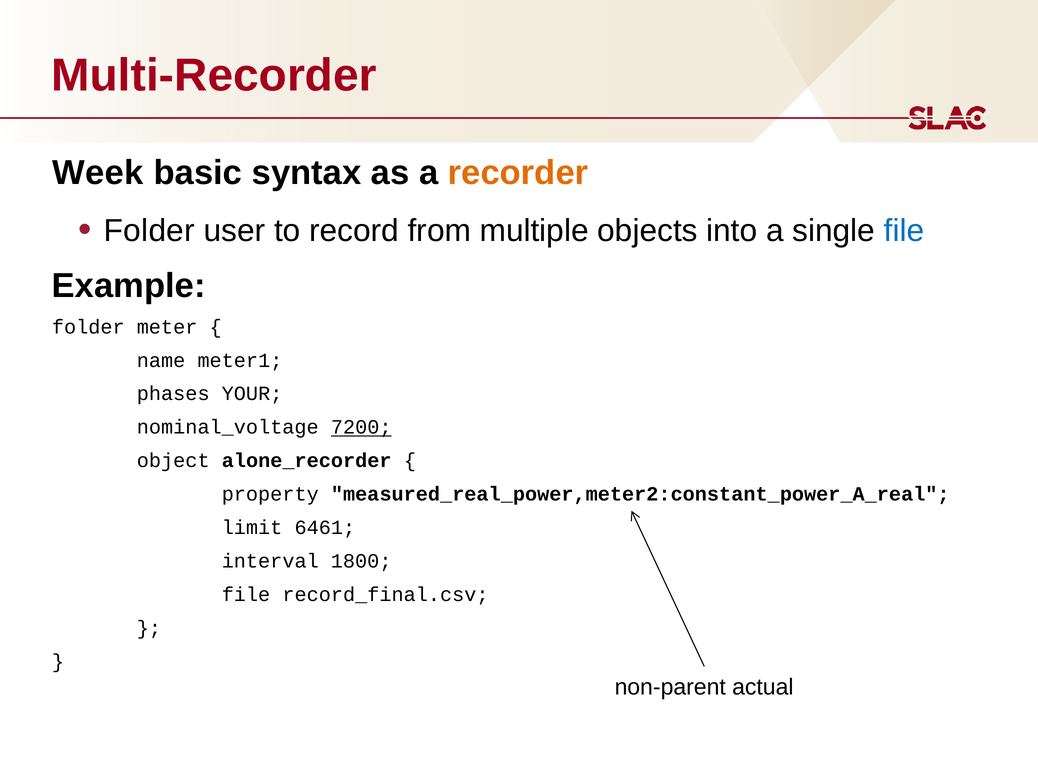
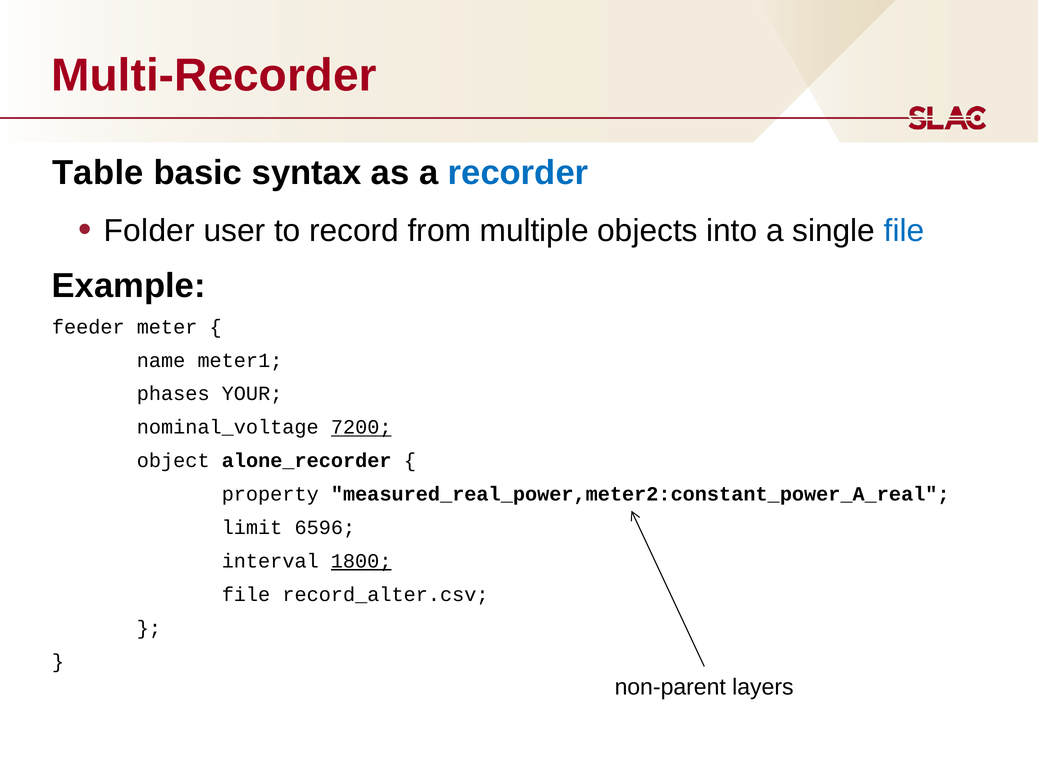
Week: Week -> Table (98, 173)
recorder colour: orange -> blue (518, 173)
folder: folder -> feeder (88, 327)
6461: 6461 -> 6596 (325, 527)
1800 underline: none -> present (361, 561)
record_final.csv: record_final.csv -> record_alter.csv (386, 594)
actual: actual -> layers (763, 687)
